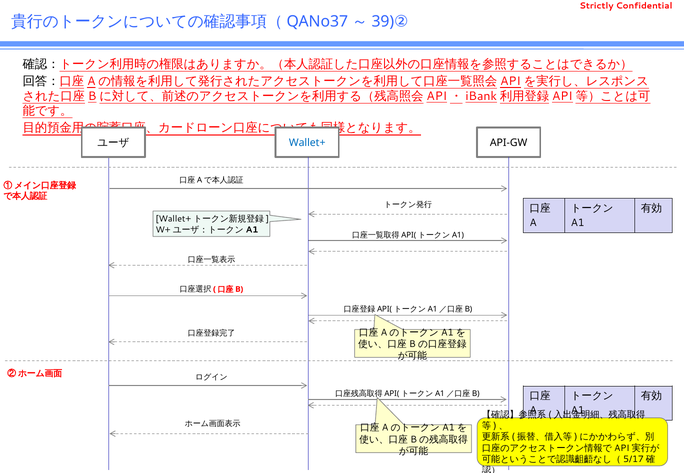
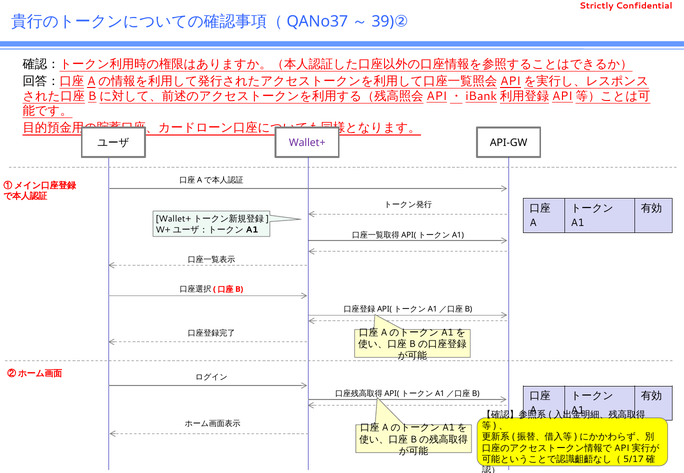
Wallet+ colour: blue -> purple (307, 143)
